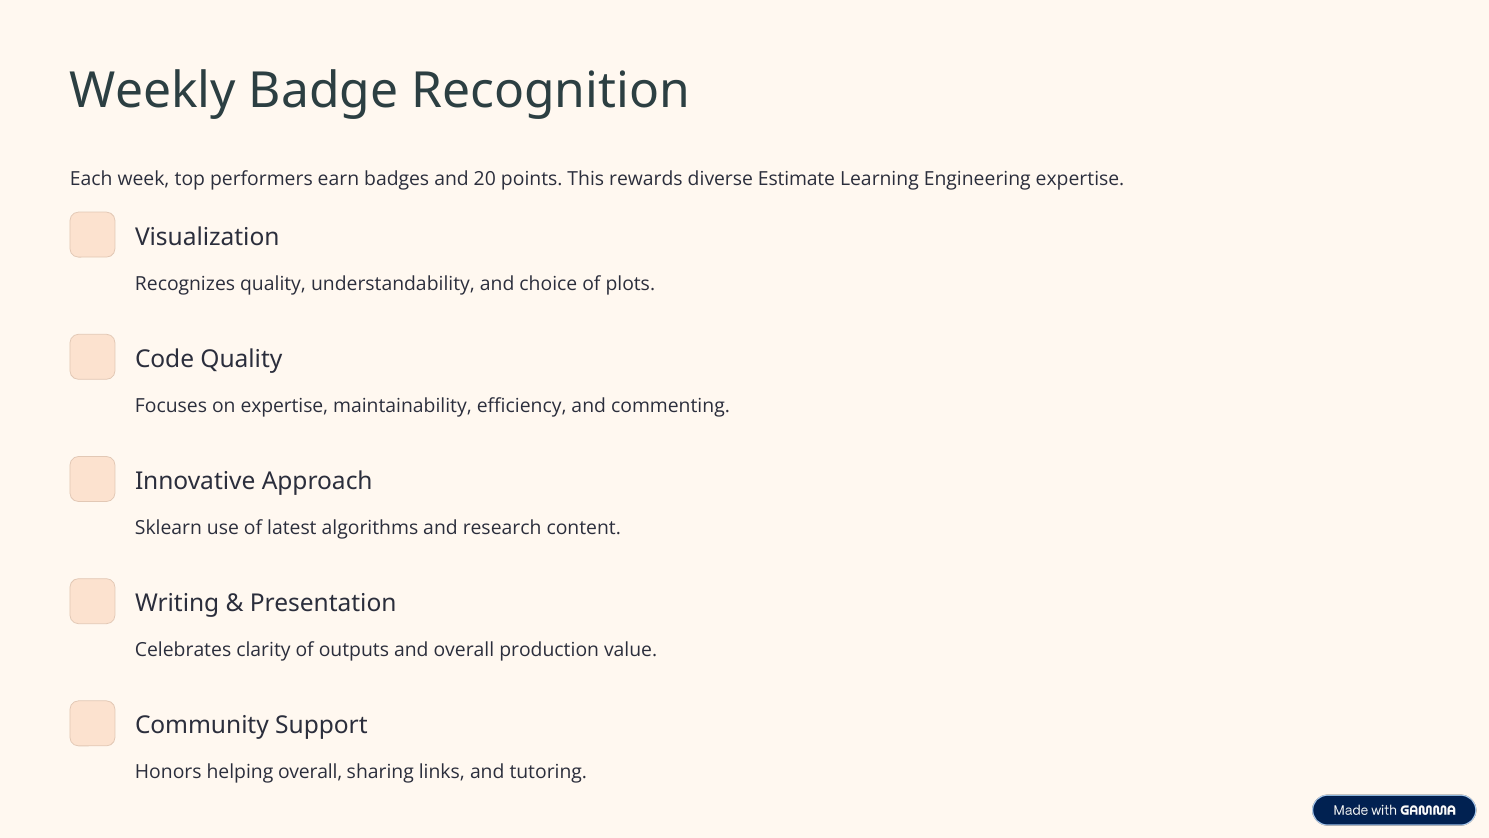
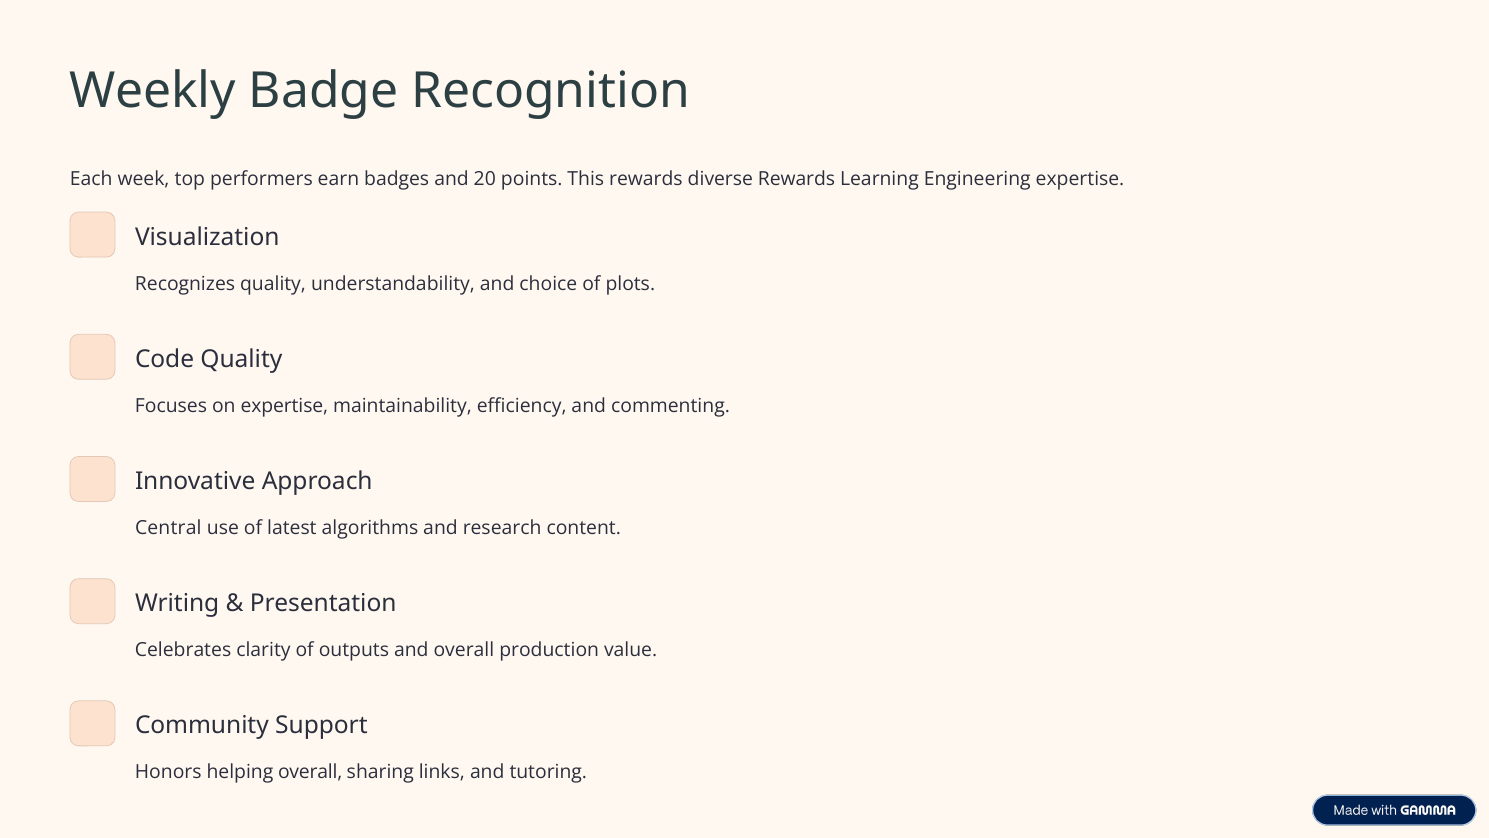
diverse Estimate: Estimate -> Rewards (796, 179)
Sklearn: Sklearn -> Central (168, 528)
